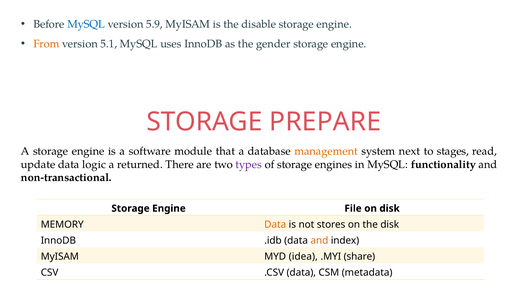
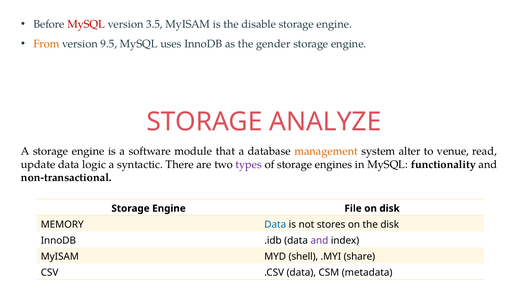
MySQL colour: blue -> red (86, 24)
5.9: 5.9 -> 3.5 (154, 24)
5.1: 5.1 -> 9.5 (109, 44)
PREPARE: PREPARE -> ANALYZE (325, 122)
next: next -> alter (410, 151)
stages: stages -> venue (453, 151)
returned: returned -> syntactic (140, 164)
Data colour: orange -> blue (275, 224)
and colour: orange -> purple (319, 241)
idea: idea -> shell (303, 257)
